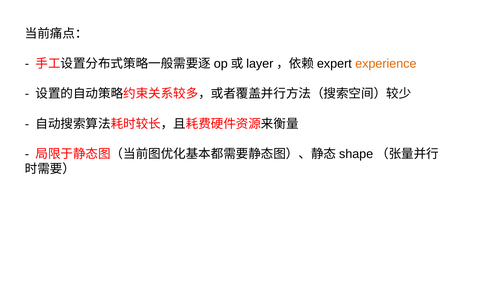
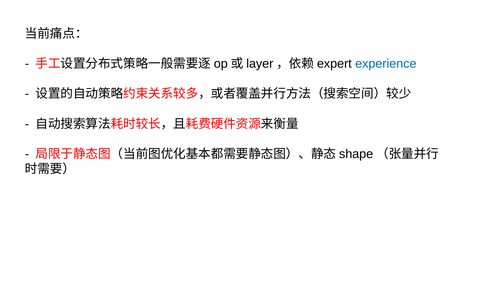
experience colour: orange -> blue (386, 64)
